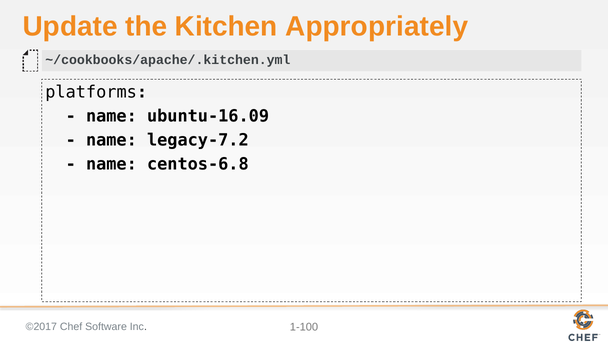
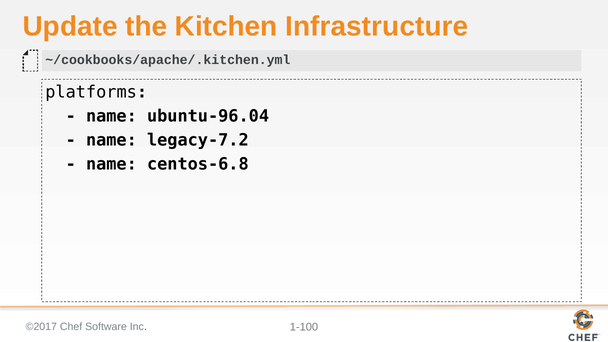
Appropriately: Appropriately -> Infrastructure (377, 26)
ubuntu-16.09: ubuntu-16.09 -> ubuntu-96.04 (208, 116)
